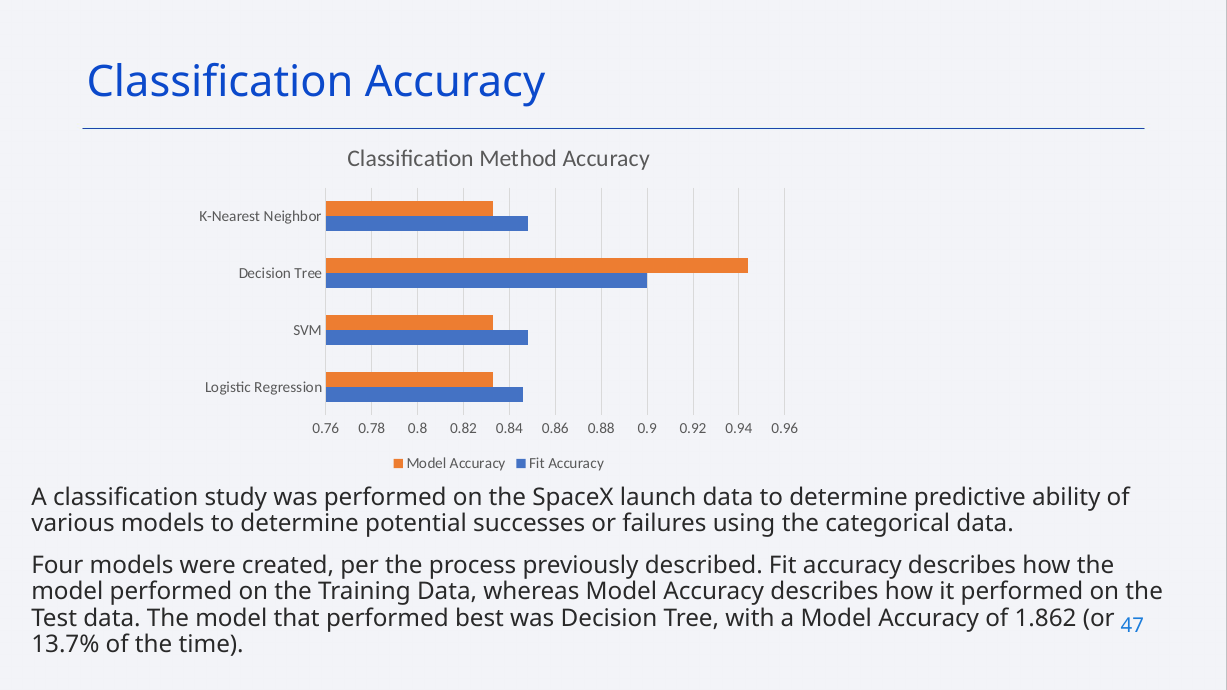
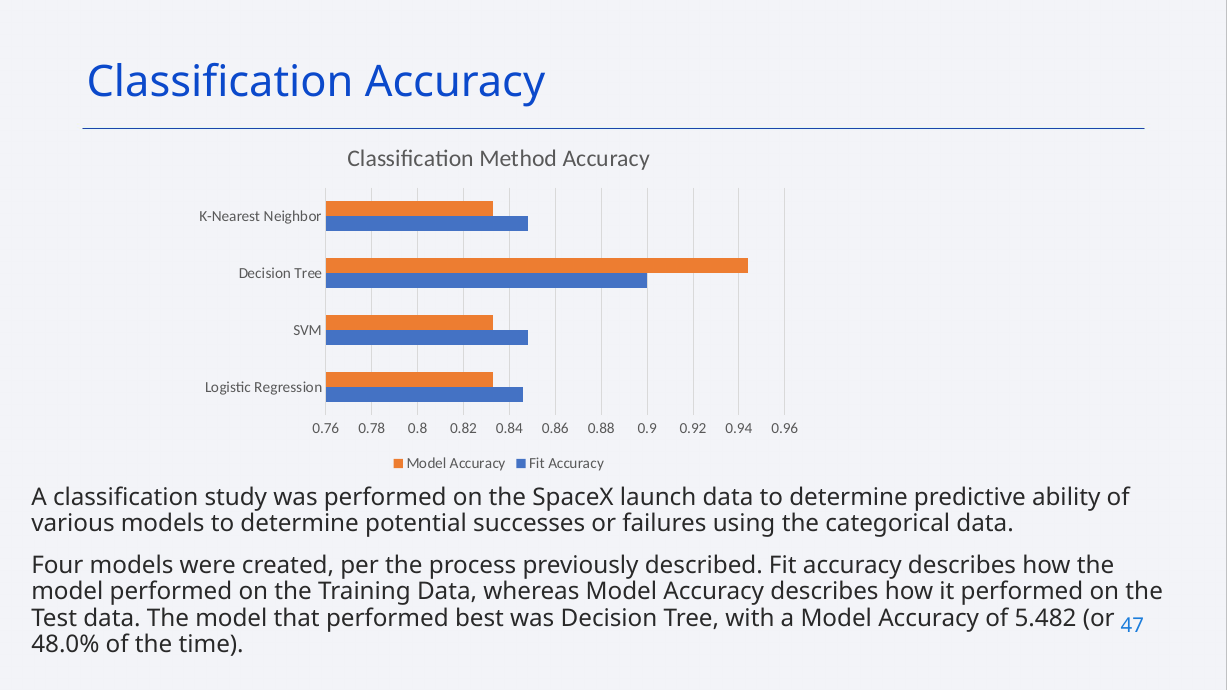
1.862: 1.862 -> 5.482 (1046, 618)
13.7%: 13.7% -> 48.0% (65, 645)
